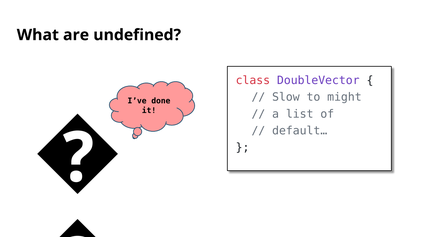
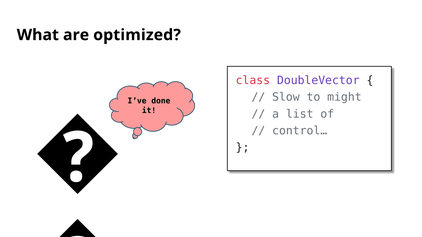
undefined: undefined -> optimized (137, 35)
default…: default… -> control… (300, 131)
